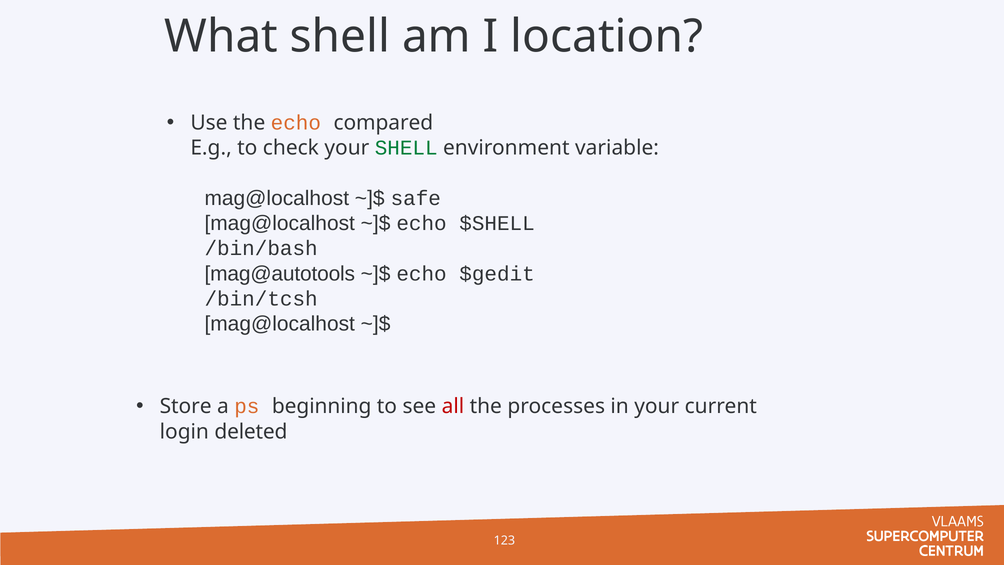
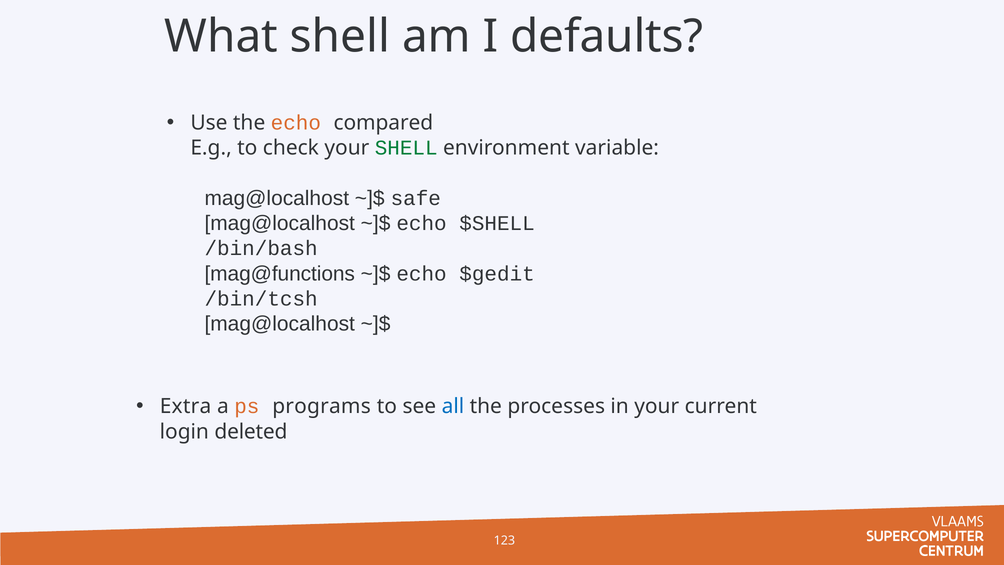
location: location -> defaults (607, 37)
mag@autotools: mag@autotools -> mag@functions (280, 273)
Store: Store -> Extra (186, 406)
beginning: beginning -> programs (322, 406)
all colour: red -> blue (453, 406)
